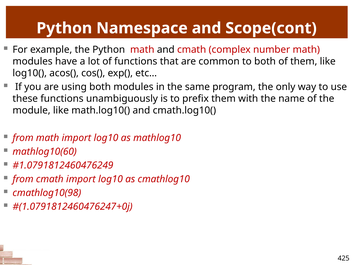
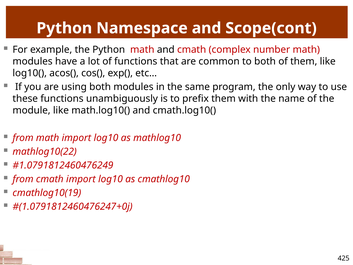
mathlog10(60: mathlog10(60 -> mathlog10(22 (45, 152)
cmathlog10(98: cmathlog10(98 -> cmathlog10(19 (47, 193)
